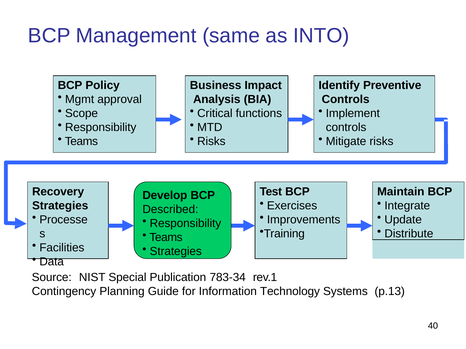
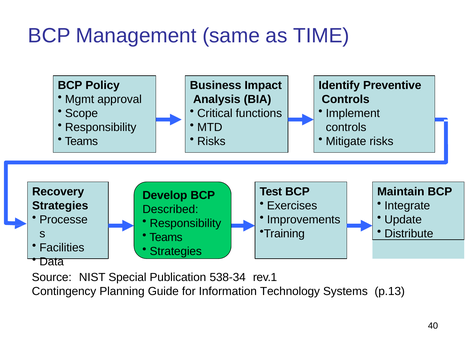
INTO: INTO -> TIME (321, 36)
783-34: 783-34 -> 538-34 (228, 278)
